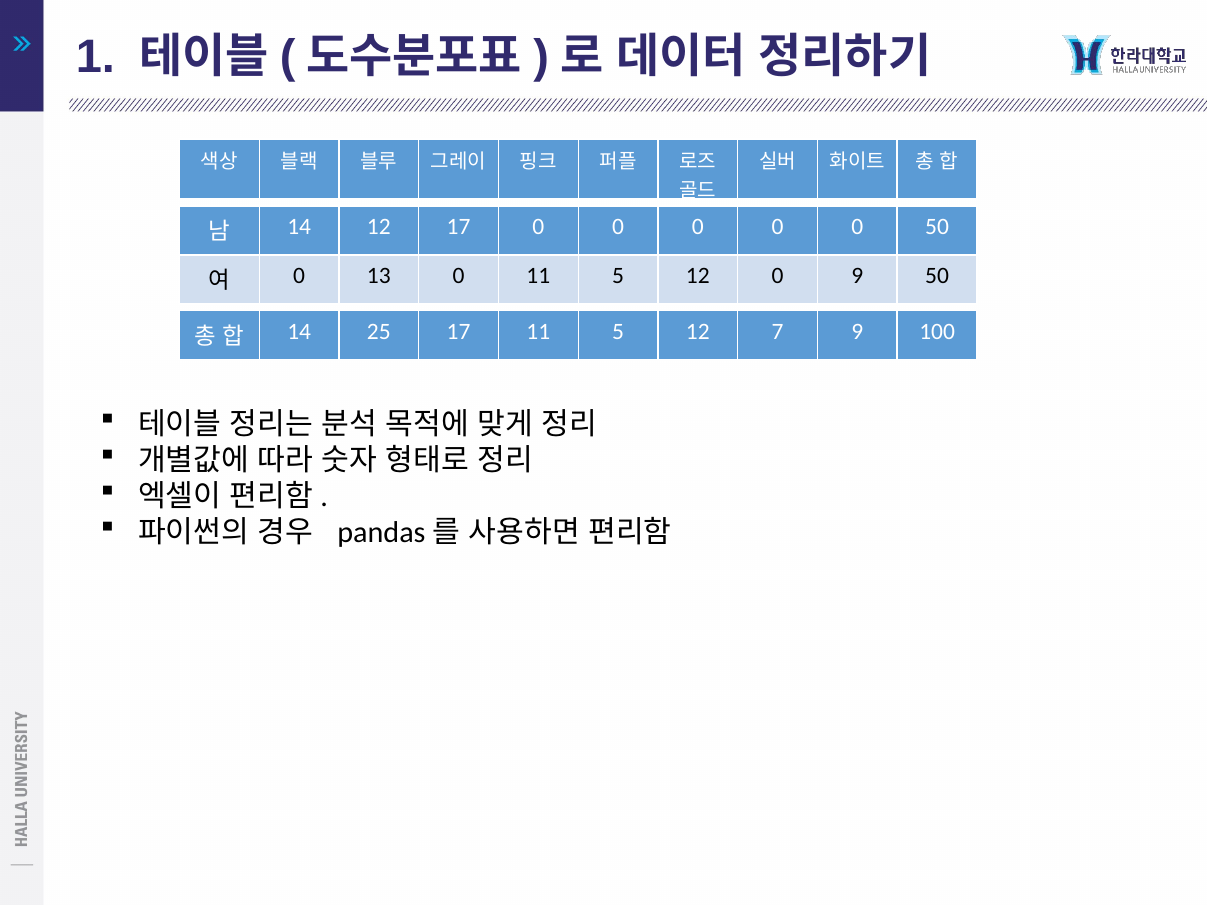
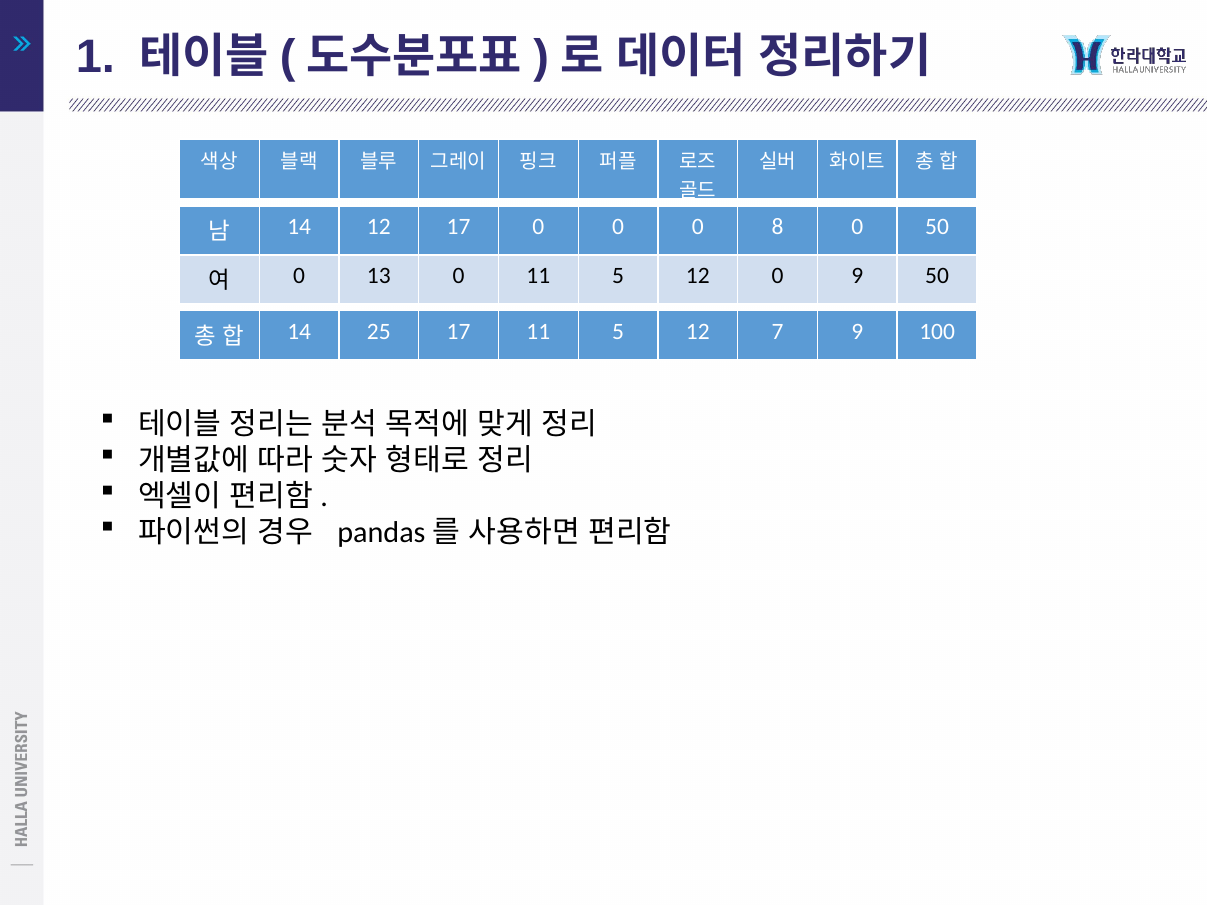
0: 0 -> 8 (778, 227)
